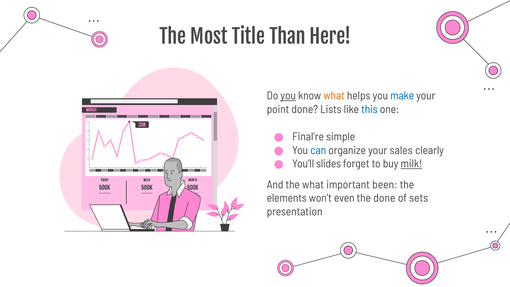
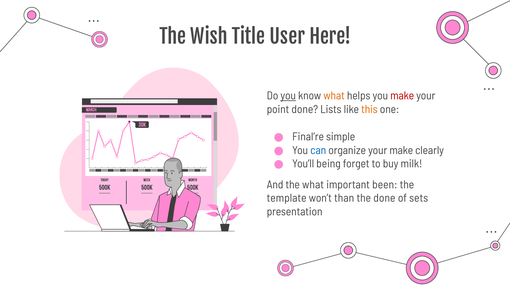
Most: Most -> Wish (209, 37)
Than: Than -> User (287, 37)
make colour: blue -> red (402, 96)
this colour: blue -> orange (369, 109)
your sales: sales -> make (401, 150)
slides: slides -> being (328, 164)
milk underline: present -> none (411, 164)
elements: elements -> template (287, 198)
even: even -> than (344, 198)
